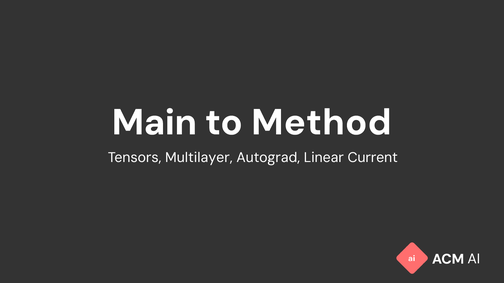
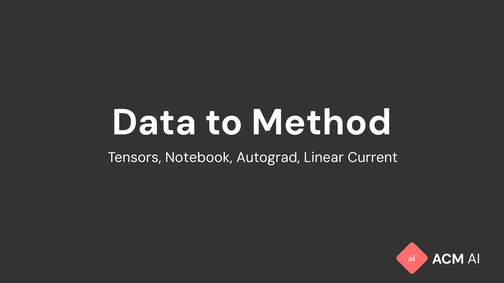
Main: Main -> Data (154, 123)
Multilayer: Multilayer -> Notebook (199, 158)
